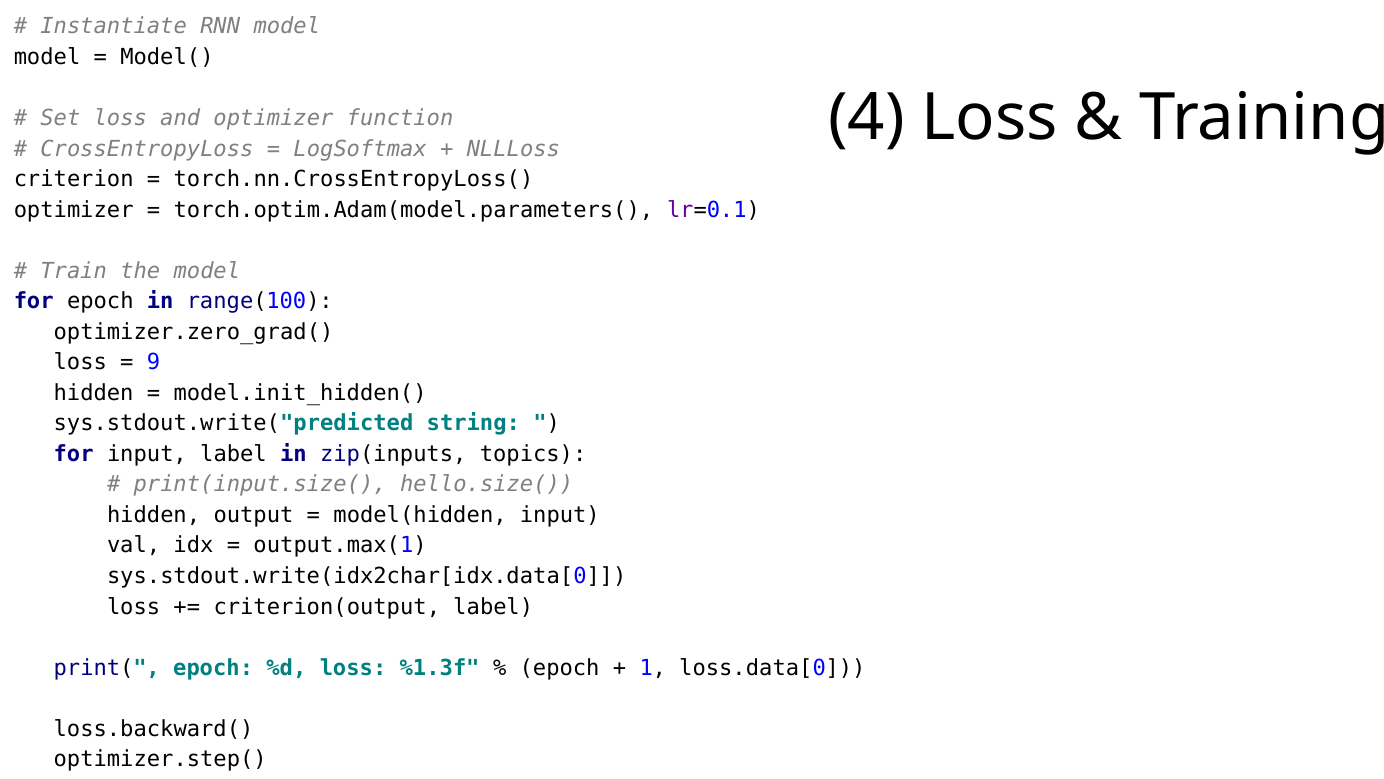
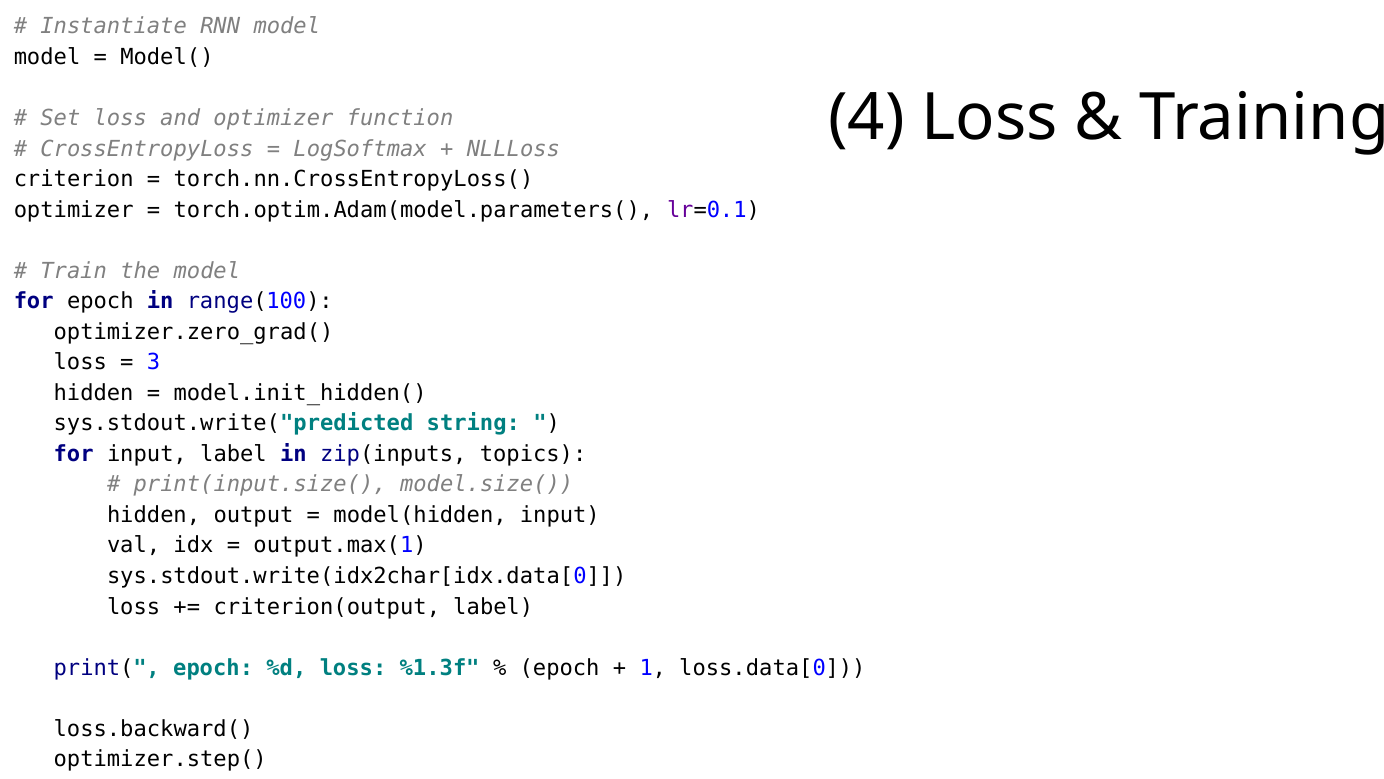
9: 9 -> 3 (154, 362)
hello.size(: hello.size( -> model.size( (487, 484)
